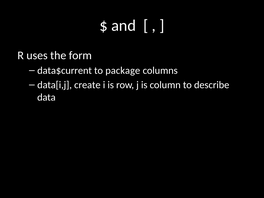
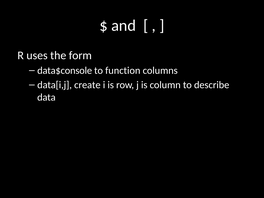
data$current: data$current -> data$console (65, 71)
package: package -> function (123, 71)
